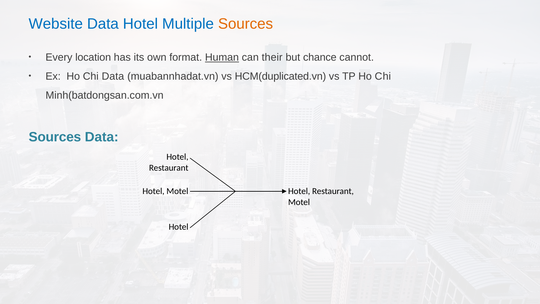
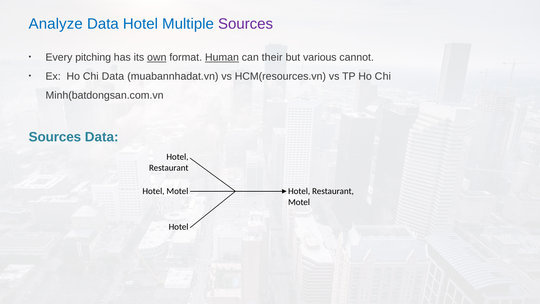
Website: Website -> Analyze (56, 24)
Sources colour: orange -> purple (246, 24)
location: location -> pitching (93, 57)
own underline: none -> present (157, 57)
chance: chance -> various (320, 57)
HCM(duplicated.vn: HCM(duplicated.vn -> HCM(resources.vn (280, 76)
